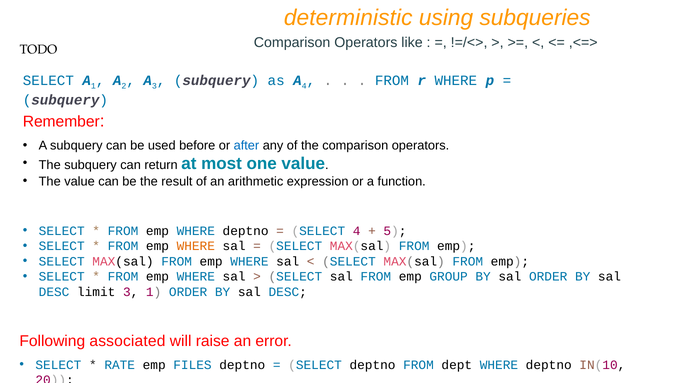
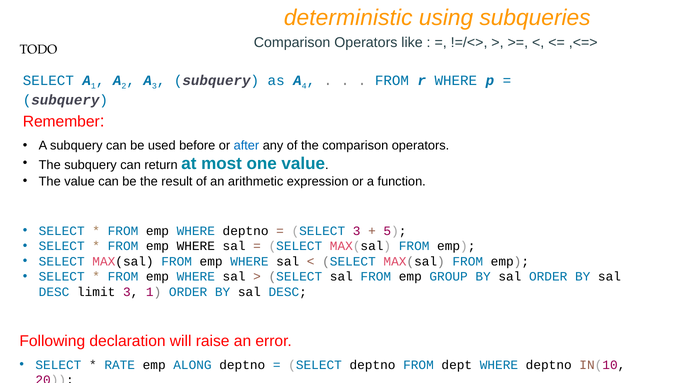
SELECT 4: 4 -> 3 (357, 231)
WHERE colour: orange -> black (196, 246)
associated: associated -> declaration (128, 341)
FILES: FILES -> ALONG (192, 365)
